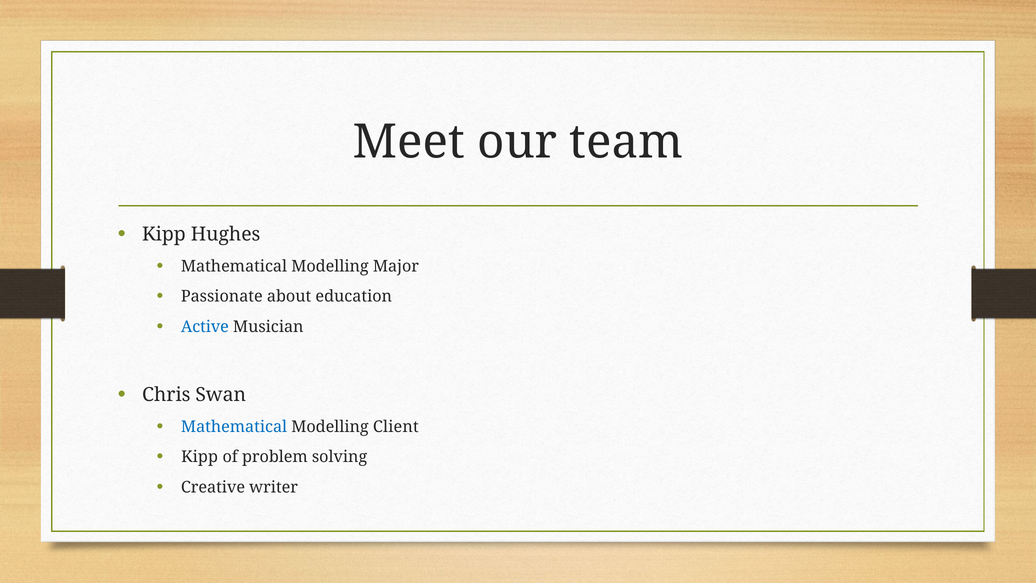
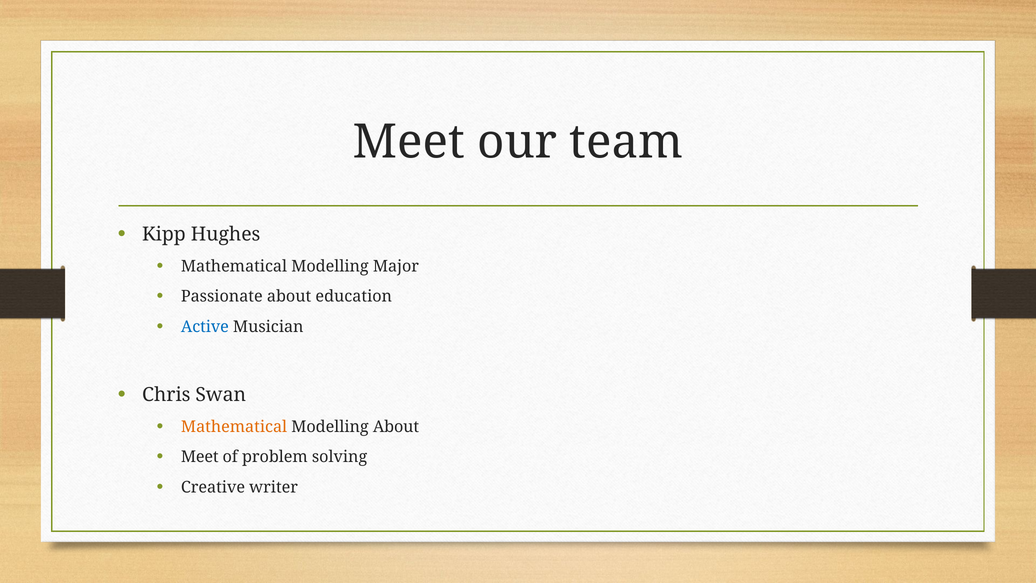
Mathematical colour: blue -> orange (234, 427)
Modelling Client: Client -> About (396, 427)
Kipp: Kipp -> Meet (200, 457)
